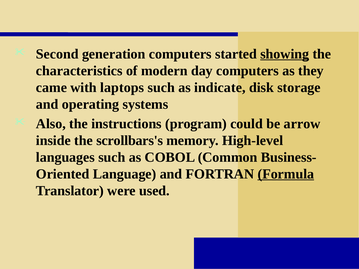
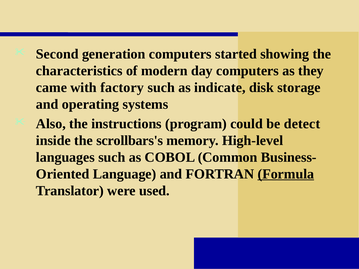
showing underline: present -> none (285, 54)
laptops: laptops -> factory (122, 87)
arrow: arrow -> detect (302, 124)
